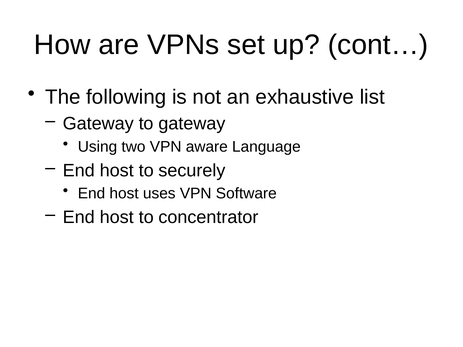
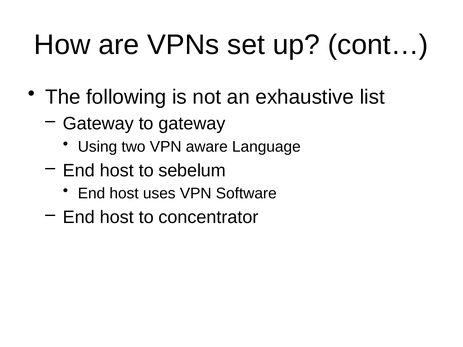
securely: securely -> sebelum (192, 171)
